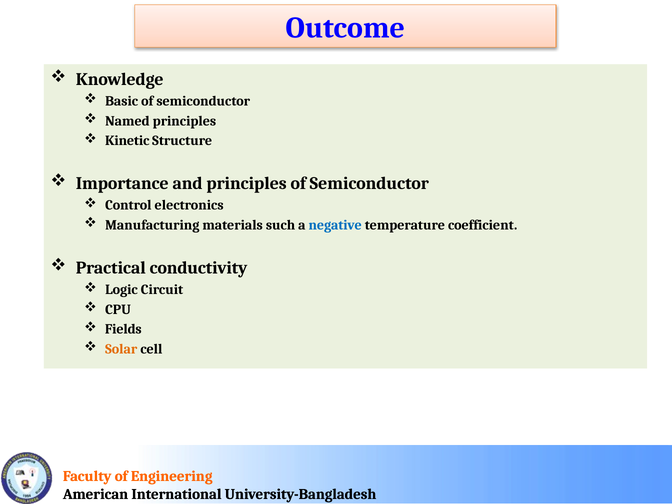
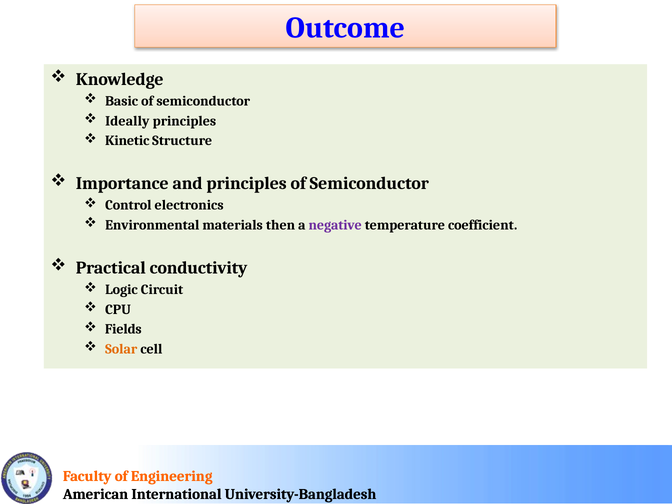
Named: Named -> Ideally (127, 121)
Manufacturing: Manufacturing -> Environmental (152, 225)
such: such -> then (281, 225)
negative colour: blue -> purple (335, 225)
